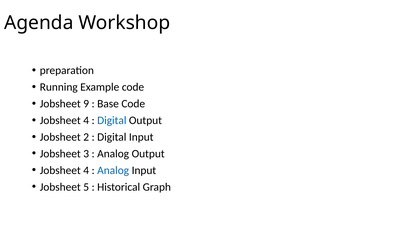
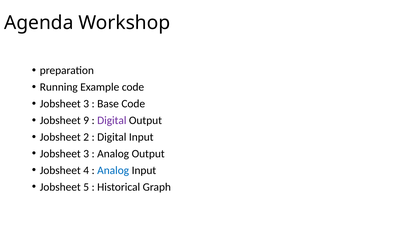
9: 9 -> 3 (86, 104)
4: 4 -> 9 (86, 120)
Digital colour: blue -> purple (112, 120)
